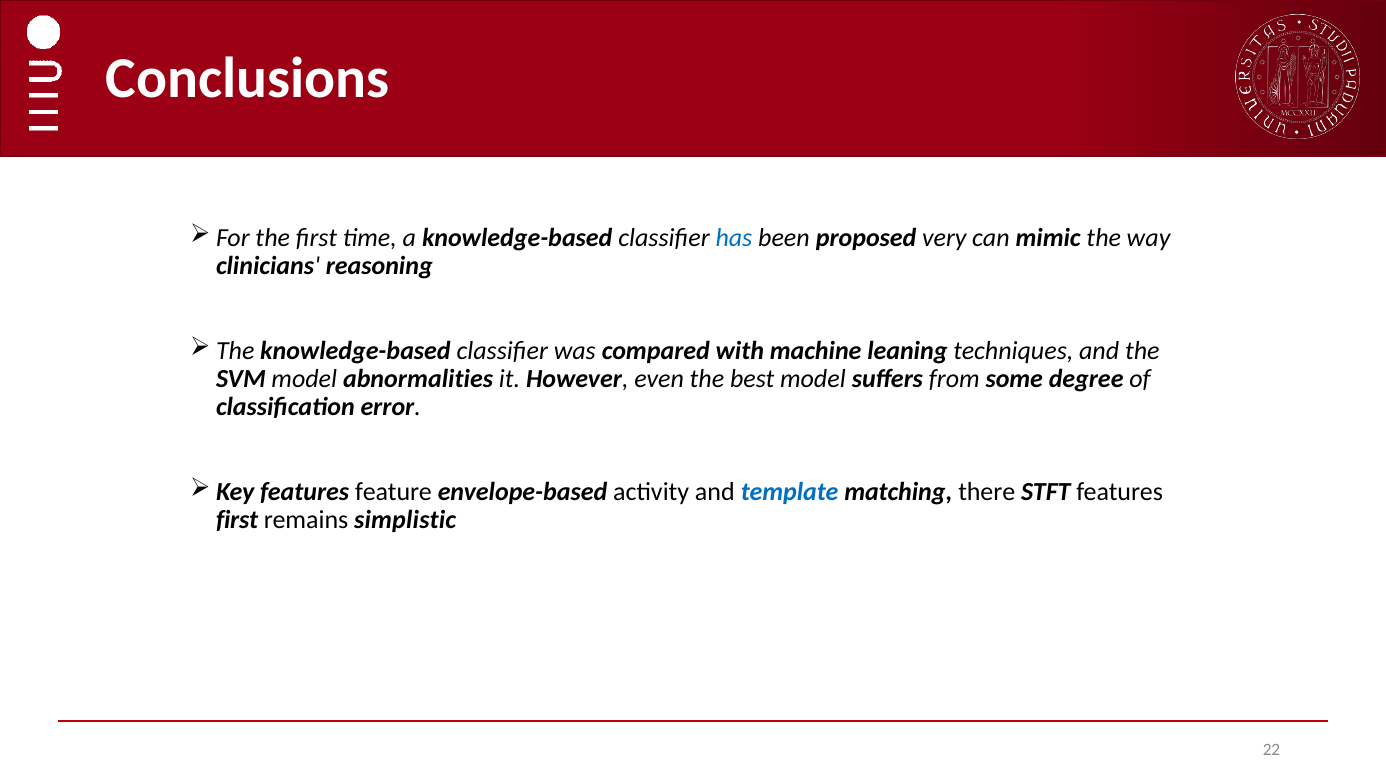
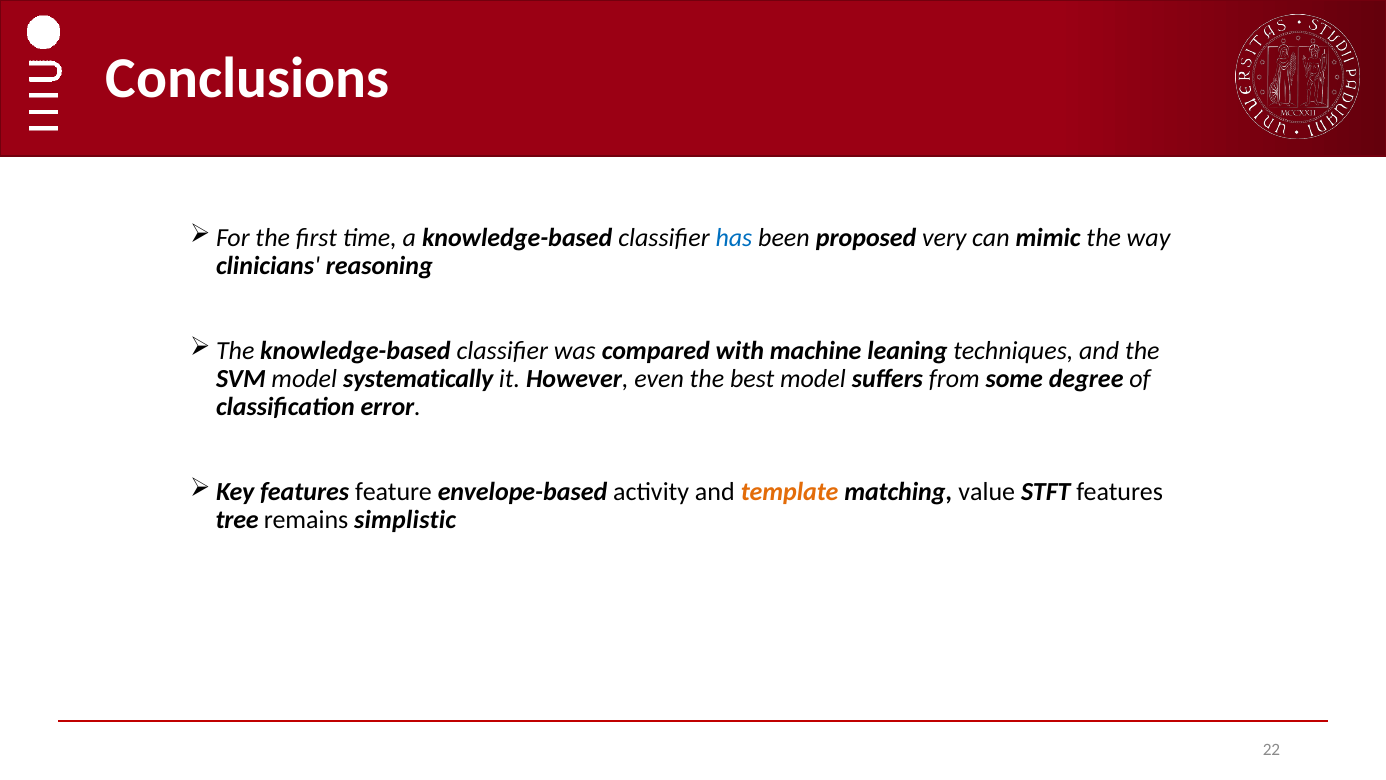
abnormalities: abnormalities -> systematically (418, 379)
template colour: blue -> orange (790, 492)
there: there -> value (987, 492)
first: first -> tree (237, 520)
